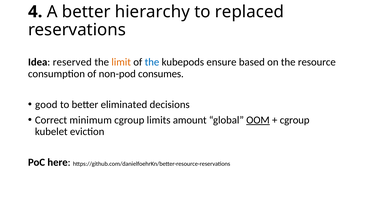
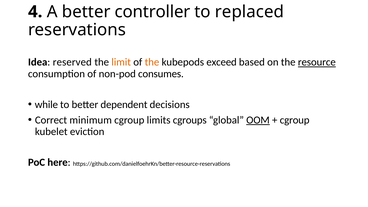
hierarchy: hierarchy -> controller (152, 12)
the colour: blue -> orange (152, 62)
ensure: ensure -> exceed (222, 62)
resource underline: none -> present (317, 62)
good: good -> while (46, 105)
eliminated: eliminated -> dependent (124, 105)
amount: amount -> cgroups (190, 120)
